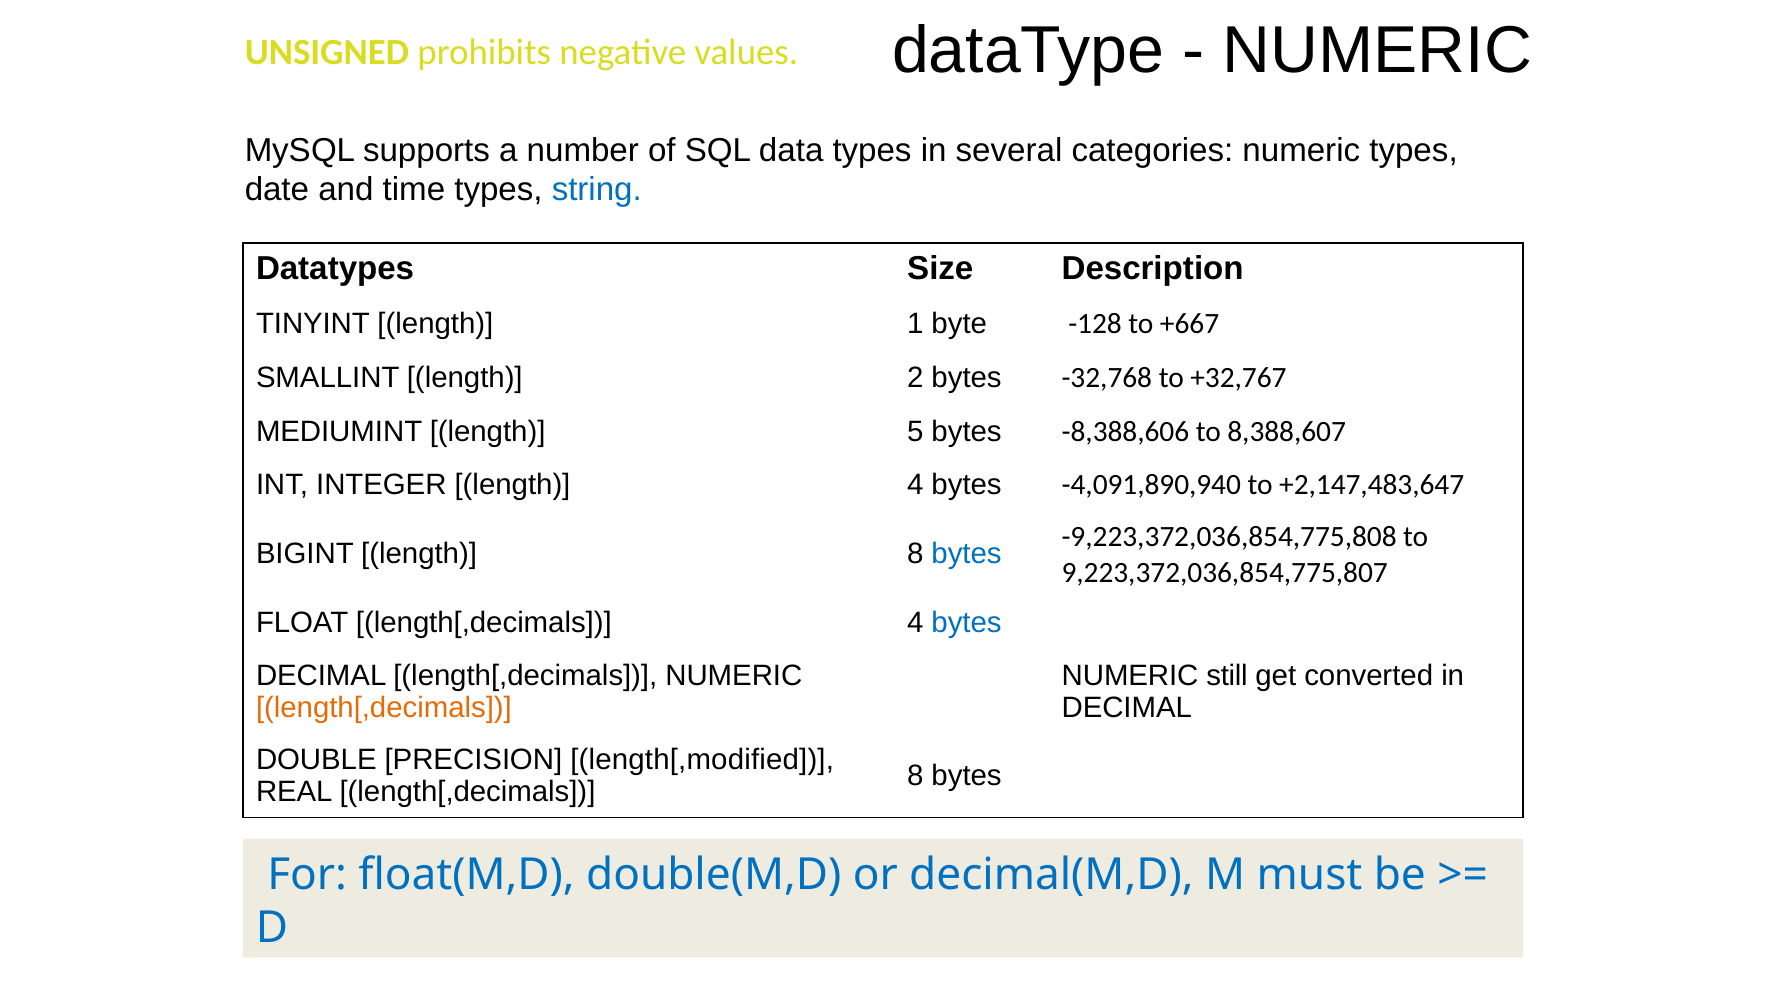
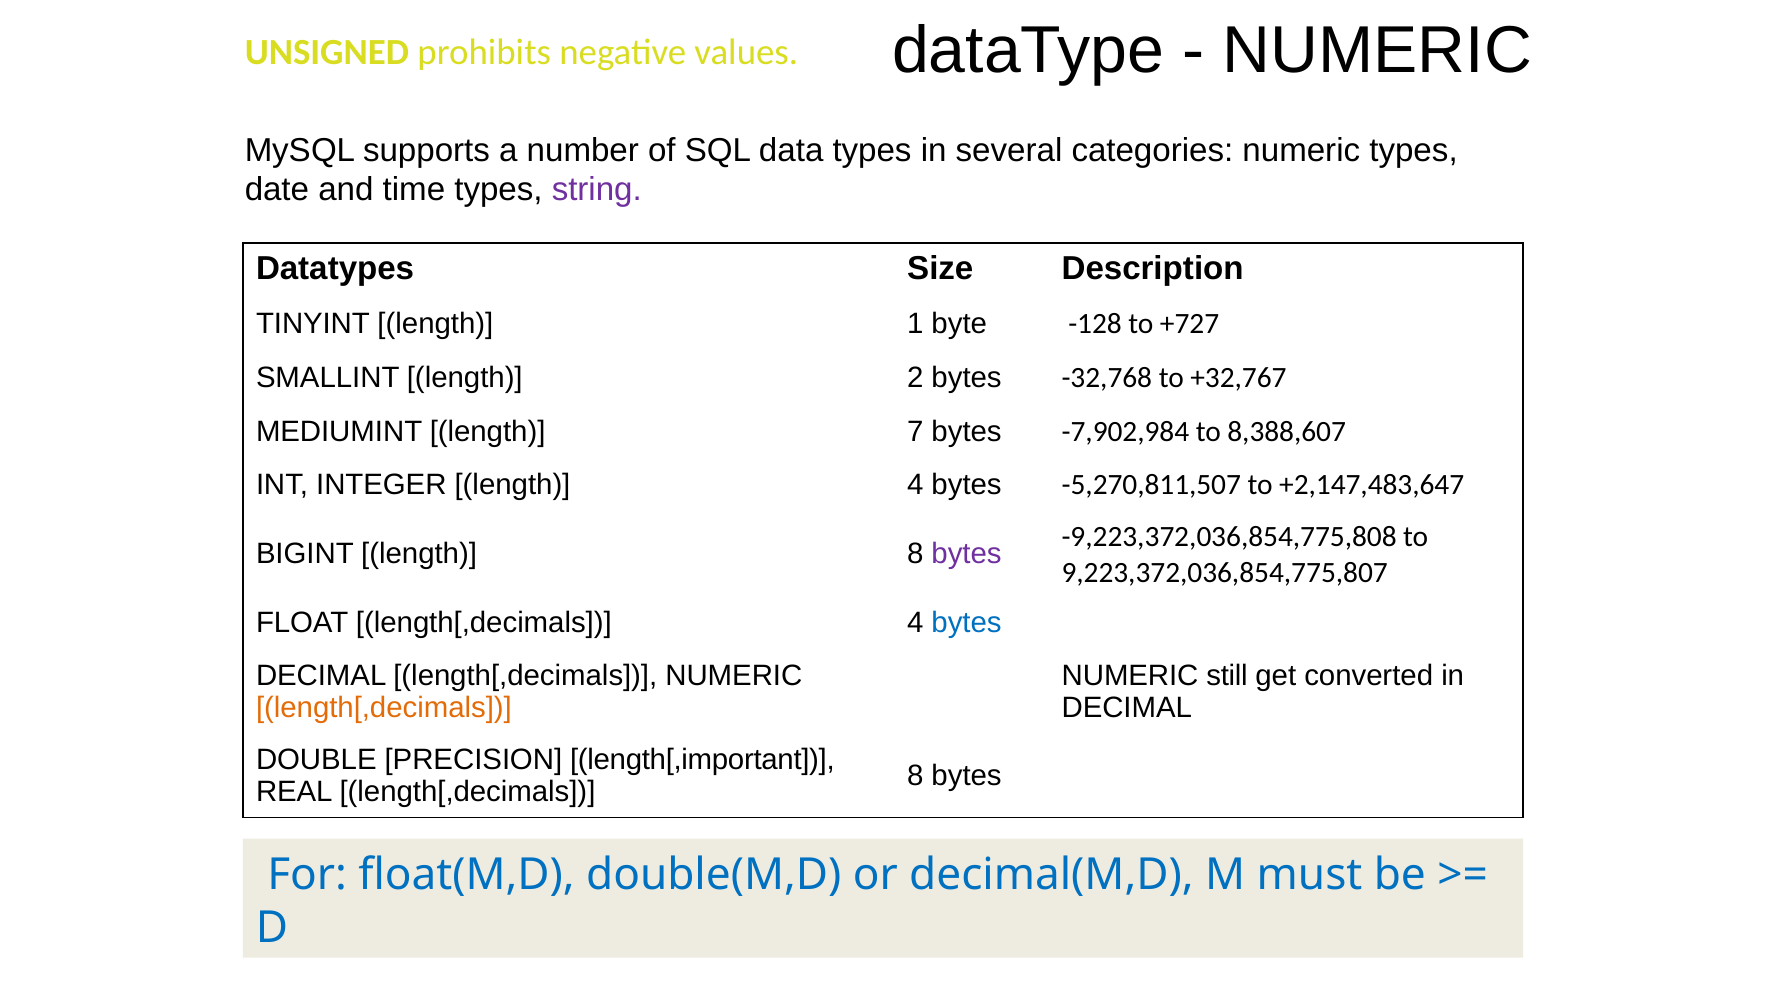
string colour: blue -> purple (597, 190)
+667: +667 -> +727 (1190, 324)
5: 5 -> 7 (915, 431)
-8,388,606: -8,388,606 -> -7,902,984 (1125, 431)
-4,091,890,940: -4,091,890,940 -> -5,270,811,507 (1151, 485)
bytes colour: blue -> purple (967, 554)
length[,modified: length[,modified -> length[,important (702, 759)
